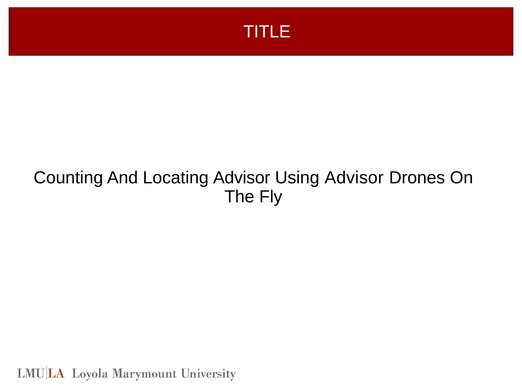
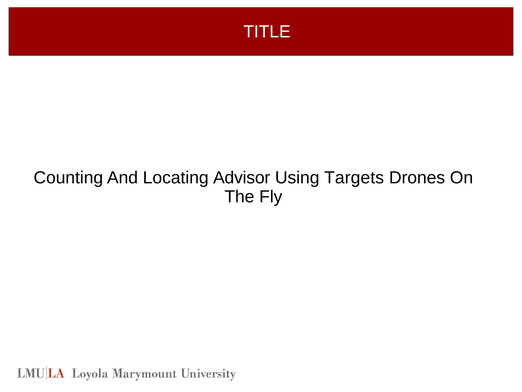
Using Advisor: Advisor -> Targets (354, 178)
